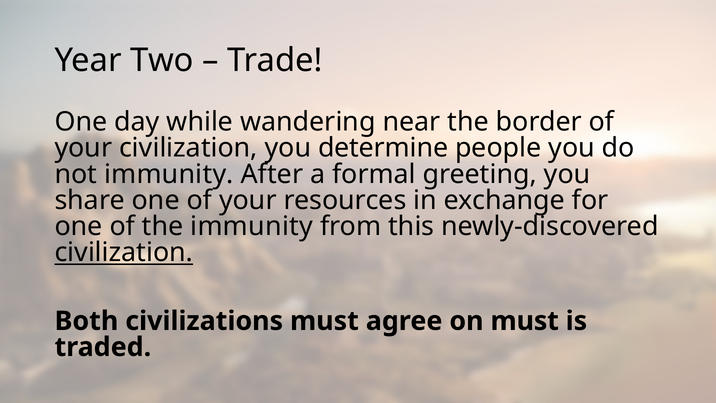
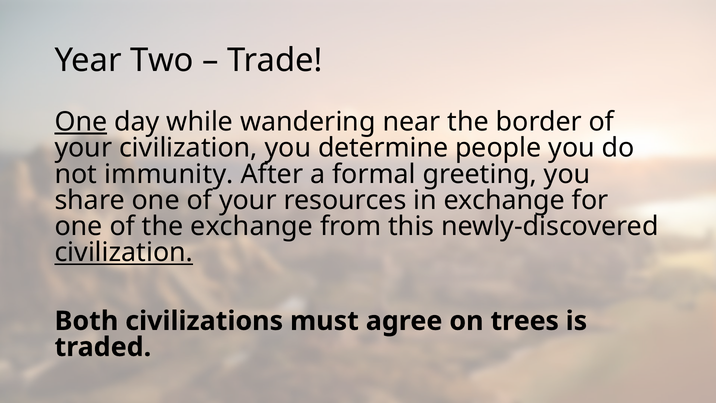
One underline: none -> present (81, 122)
the immunity: immunity -> exchange (252, 226)
on must: must -> trees (525, 321)
